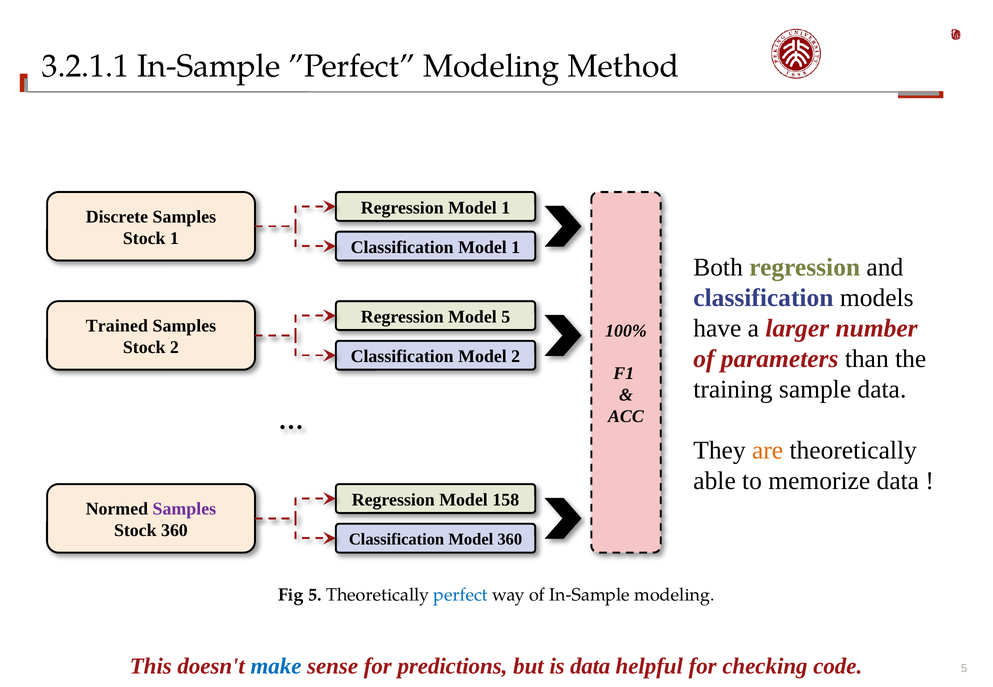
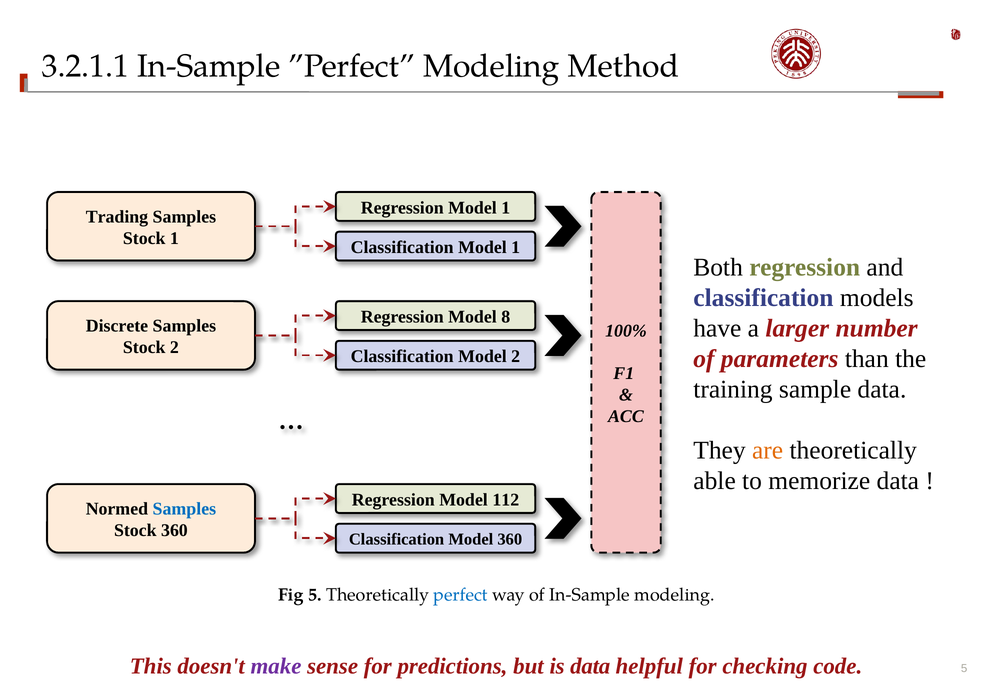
Discrete: Discrete -> Trading (117, 217)
Model 5: 5 -> 8 (506, 317)
Trained: Trained -> Discrete (117, 326)
158: 158 -> 112 (506, 500)
Samples colour: purple -> blue (184, 509)
make colour: blue -> purple (276, 667)
